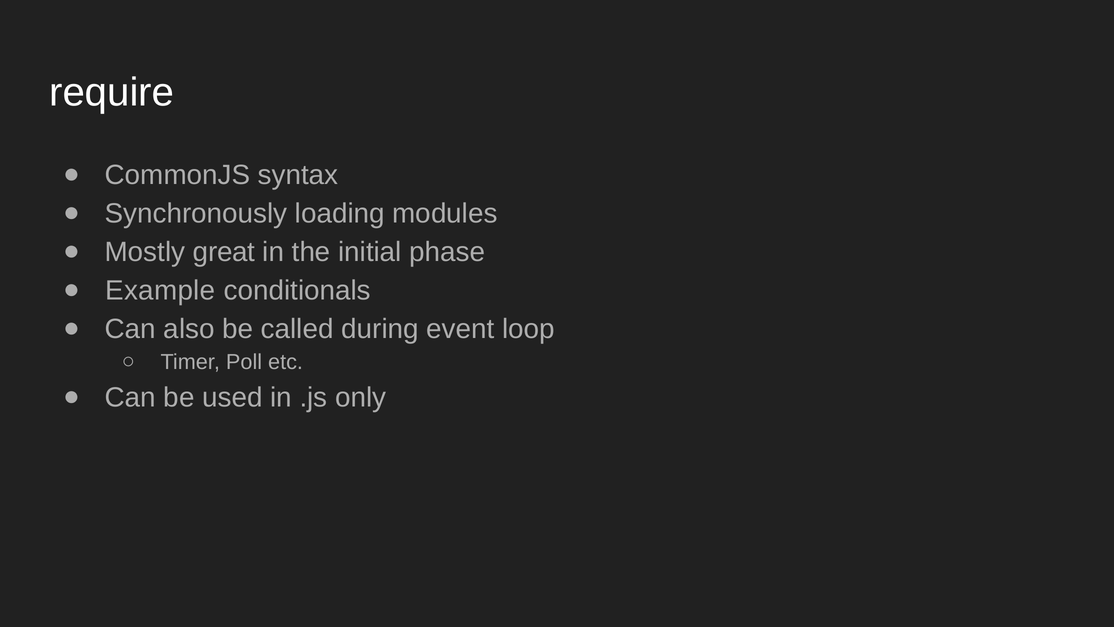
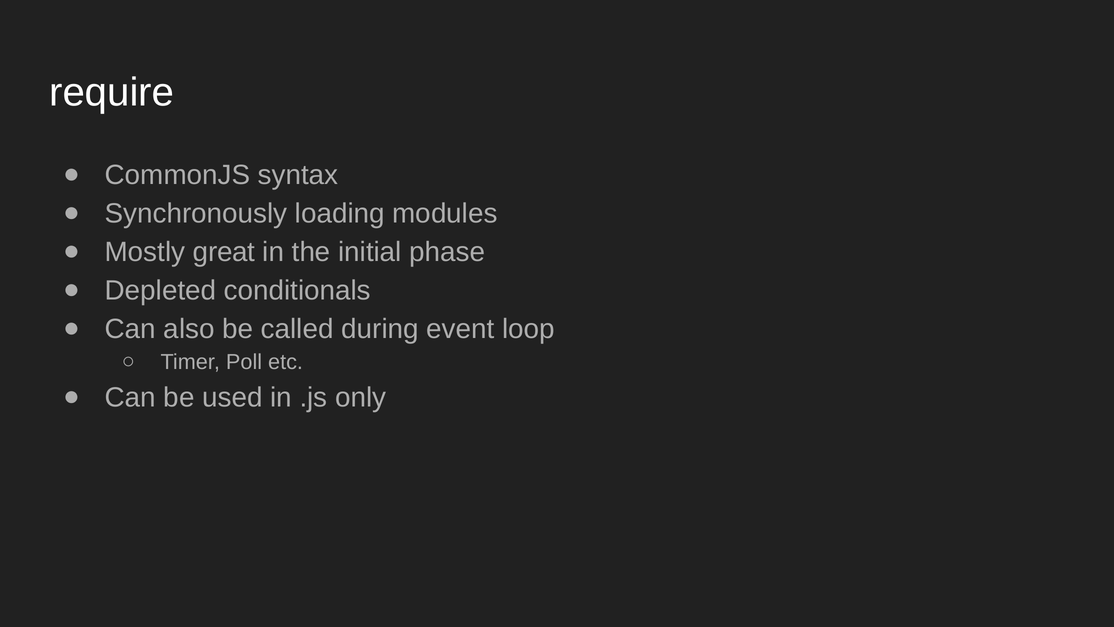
Example: Example -> Depleted (160, 290)
